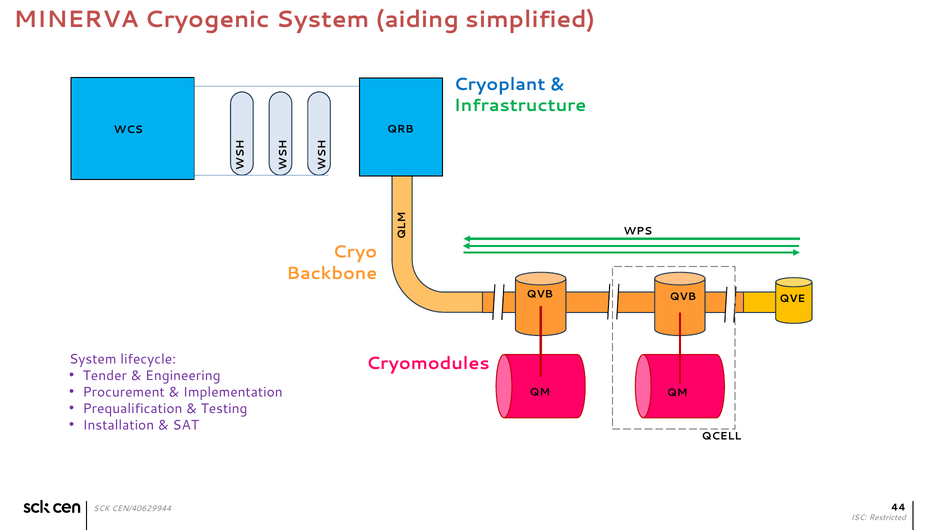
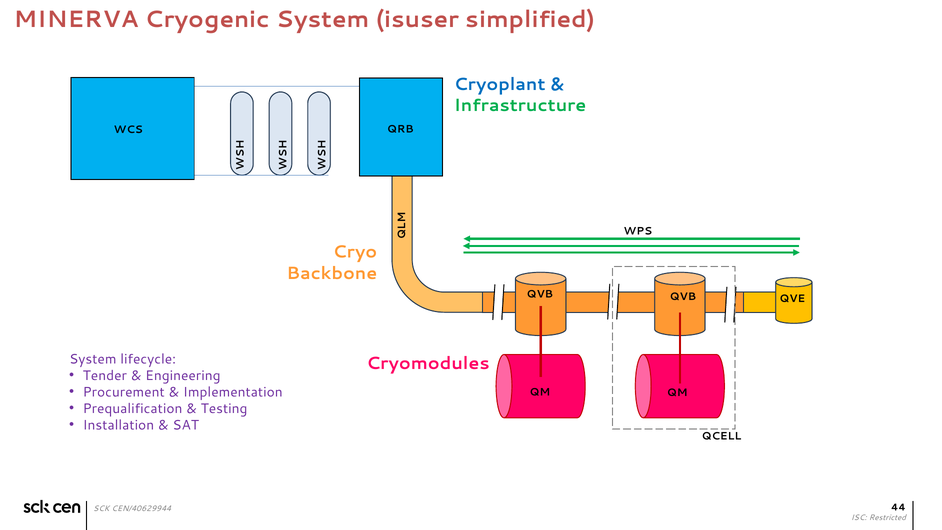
aiding: aiding -> isuser (418, 19)
